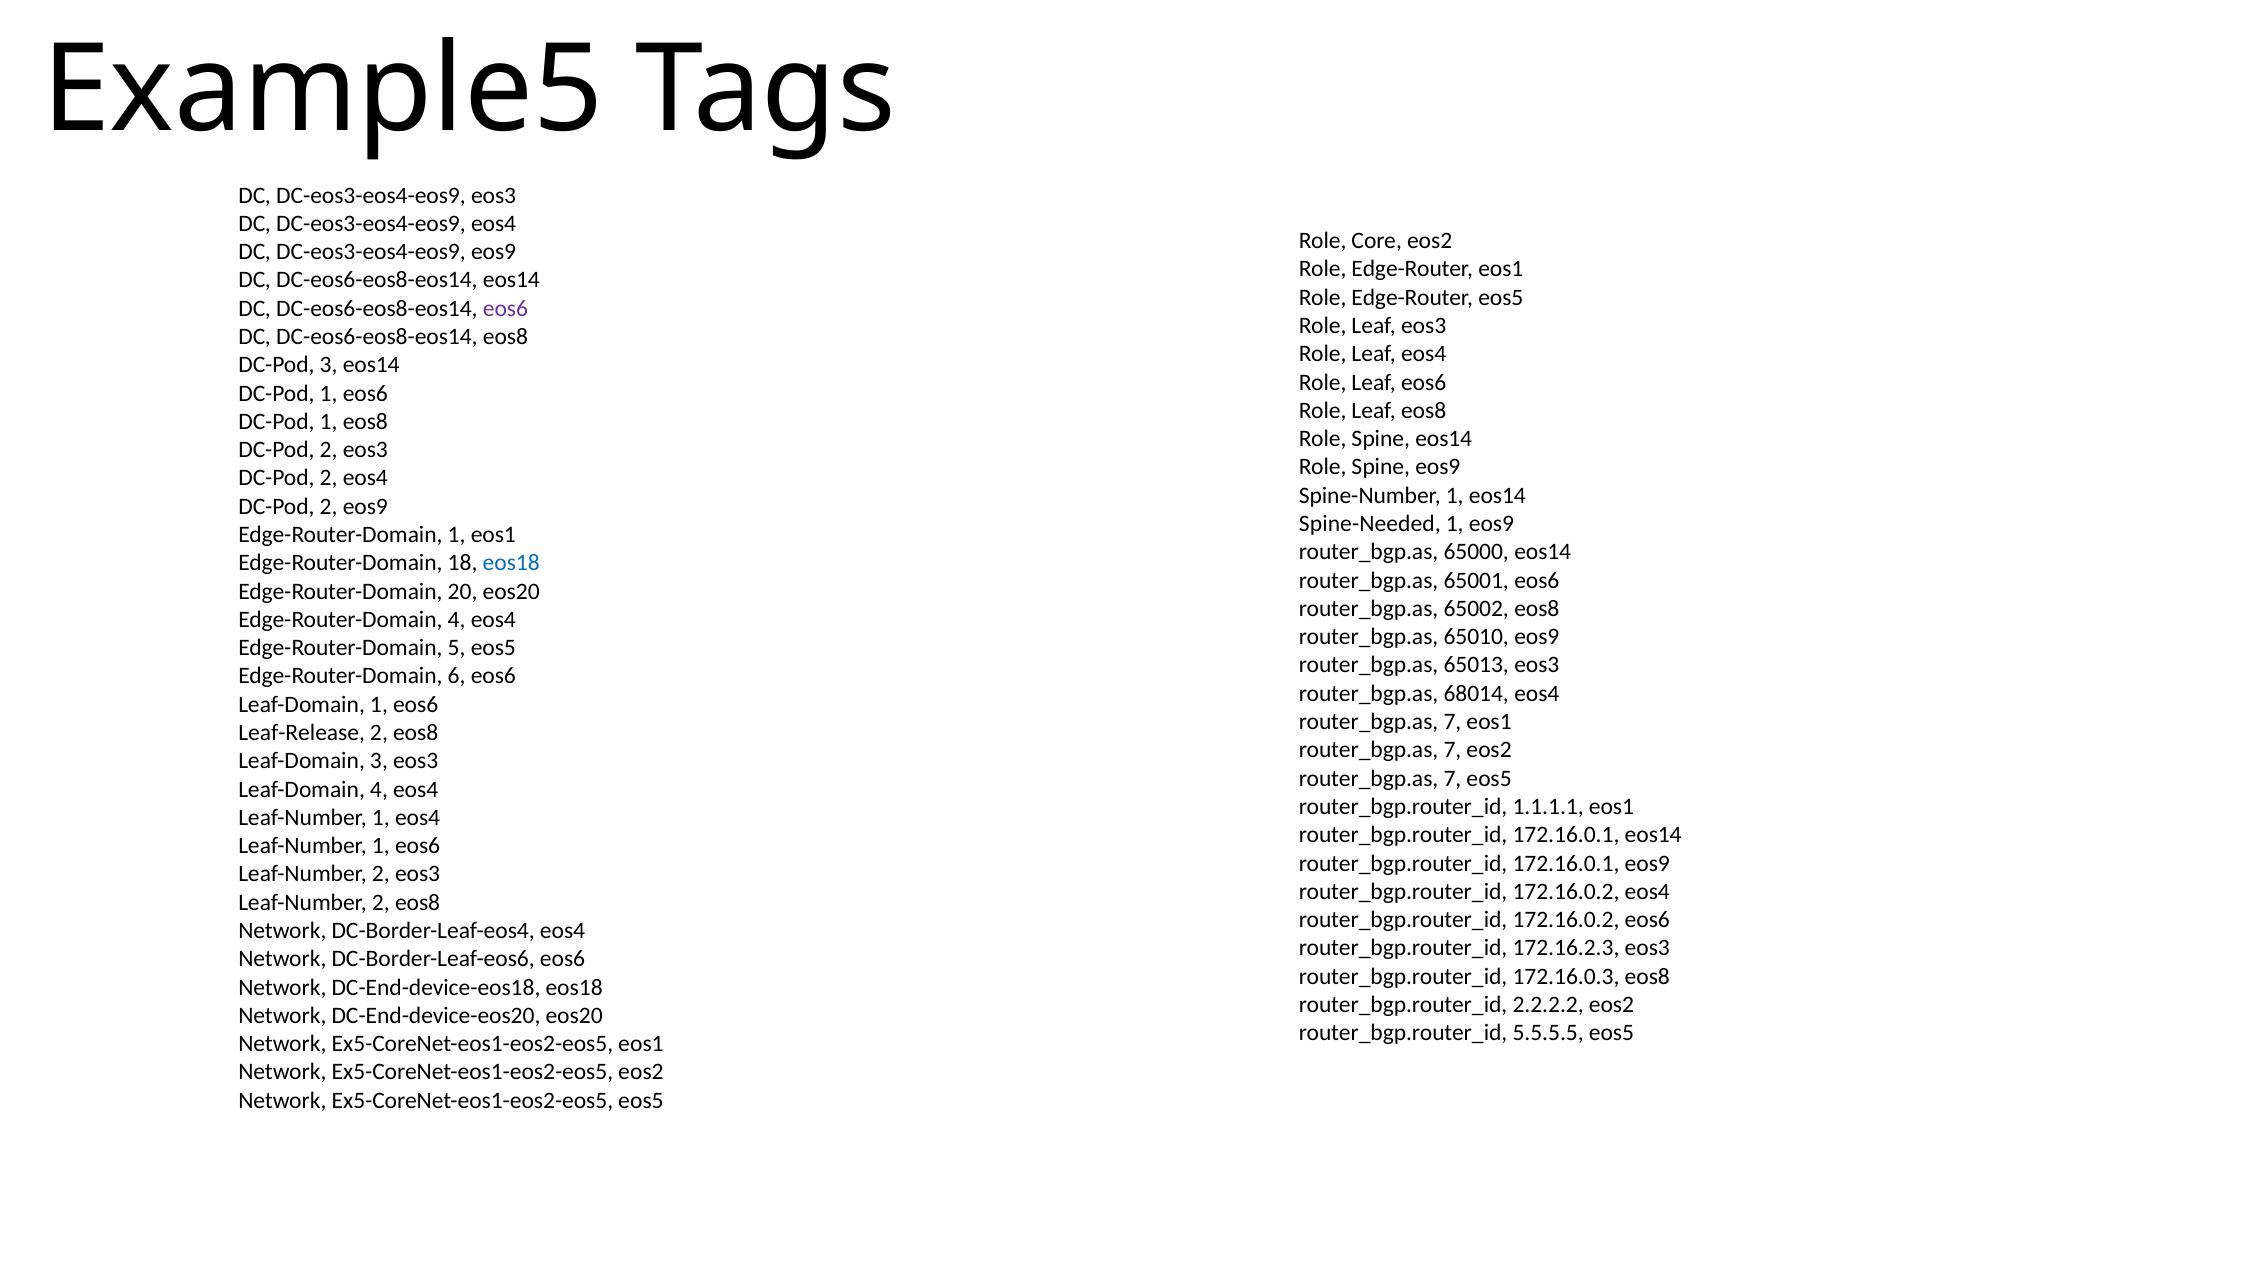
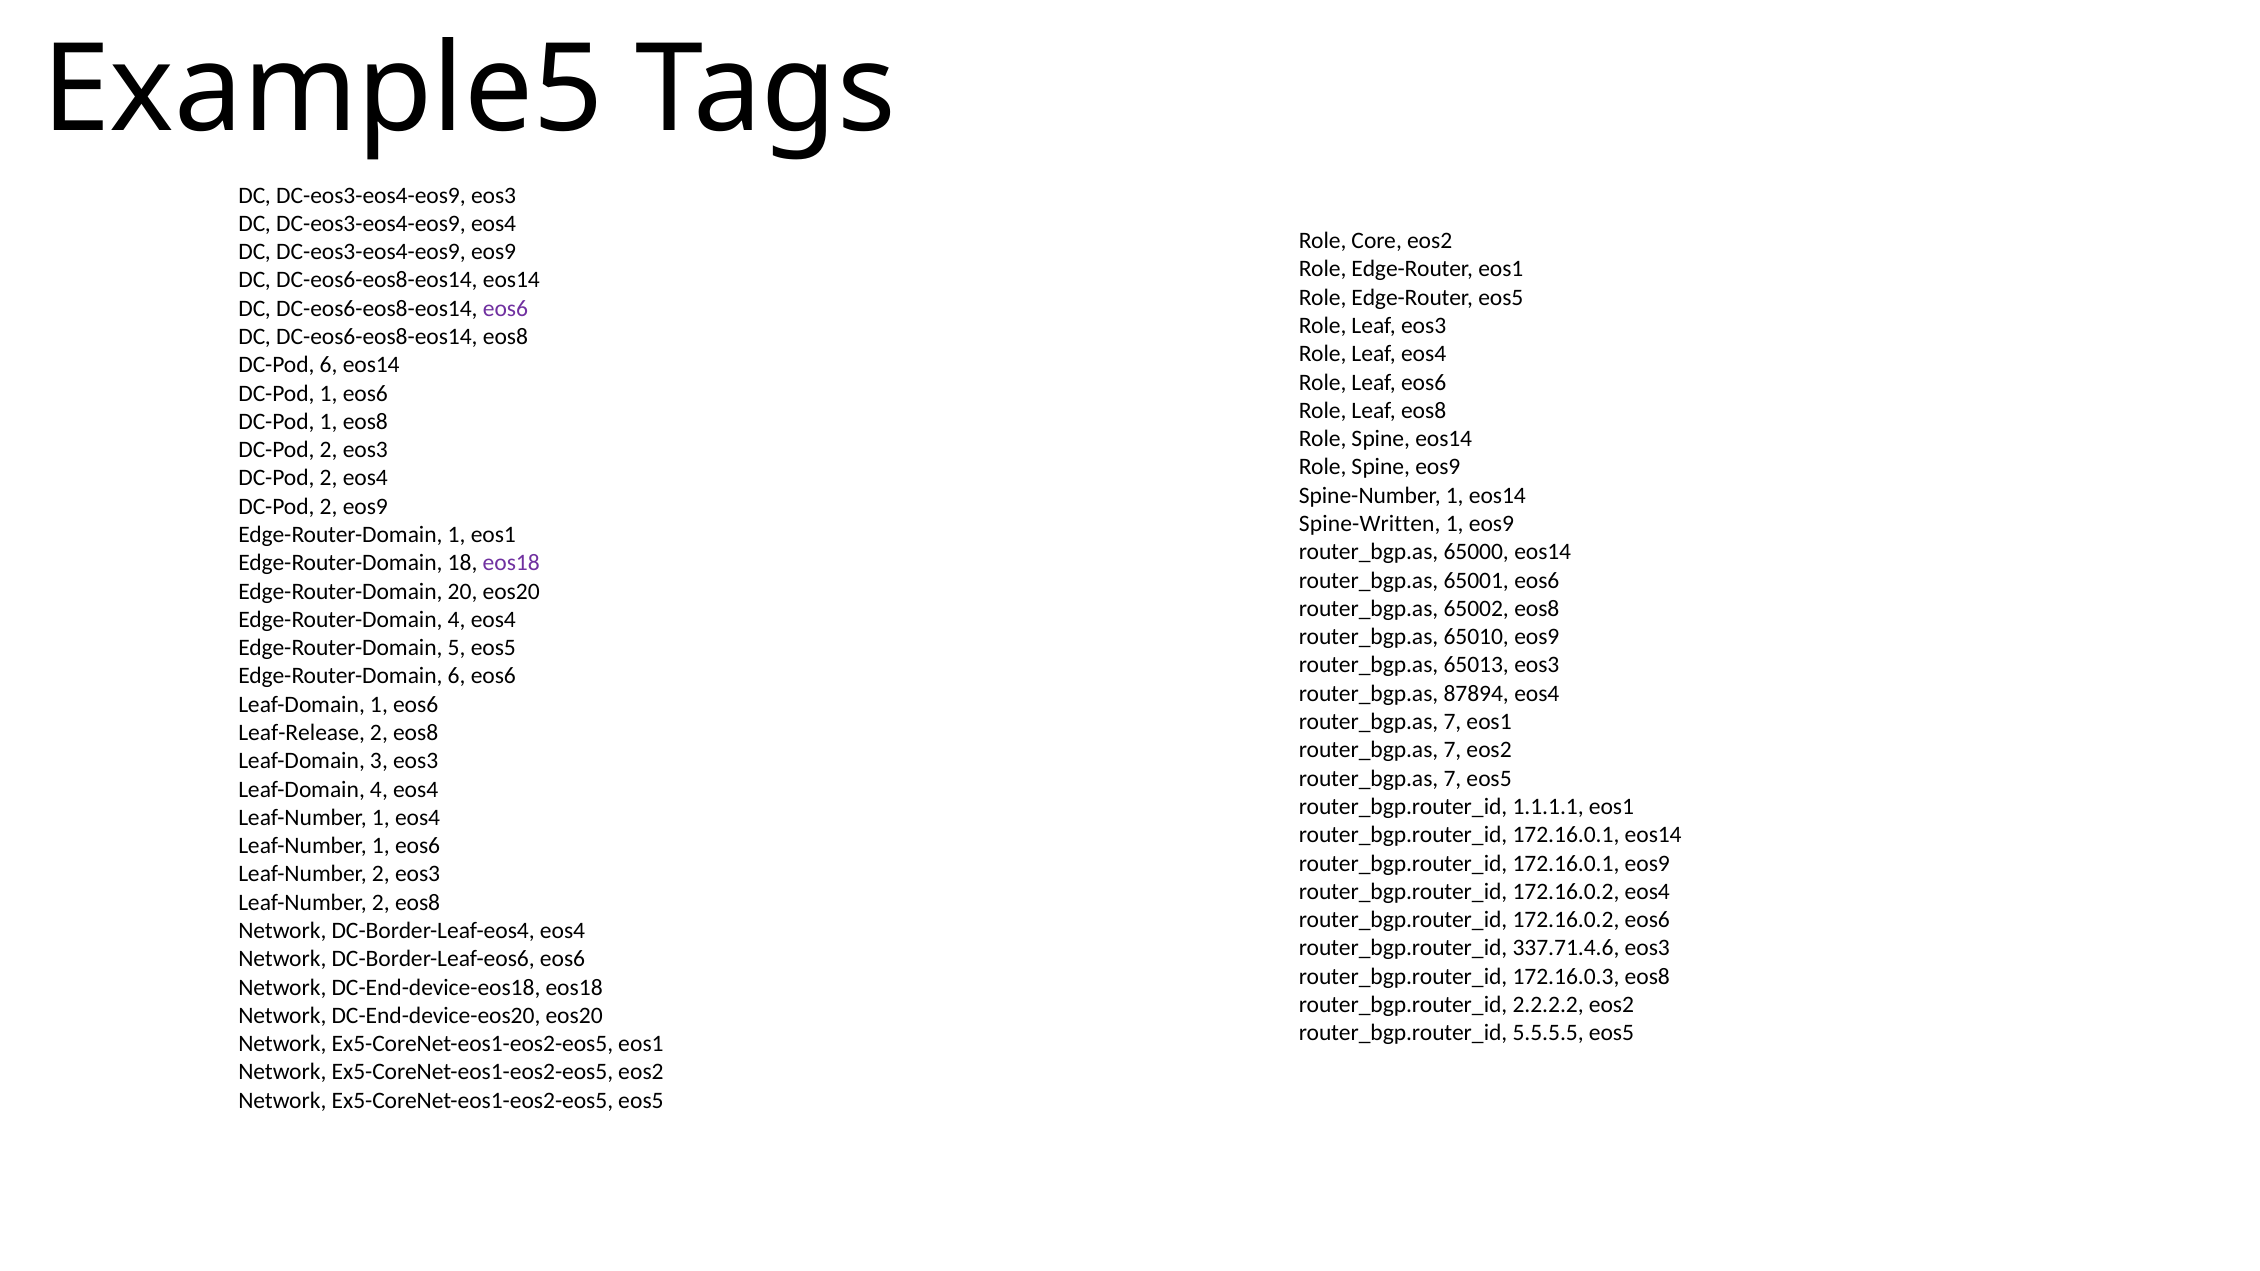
DC-Pod 3: 3 -> 6 (329, 365)
Spine-Needed: Spine-Needed -> Spine-Written (1370, 524)
eos18 colour: blue -> purple (511, 563)
68014: 68014 -> 87894 (1476, 694)
172.16.2.3: 172.16.2.3 -> 337.71.4.6 (1566, 948)
